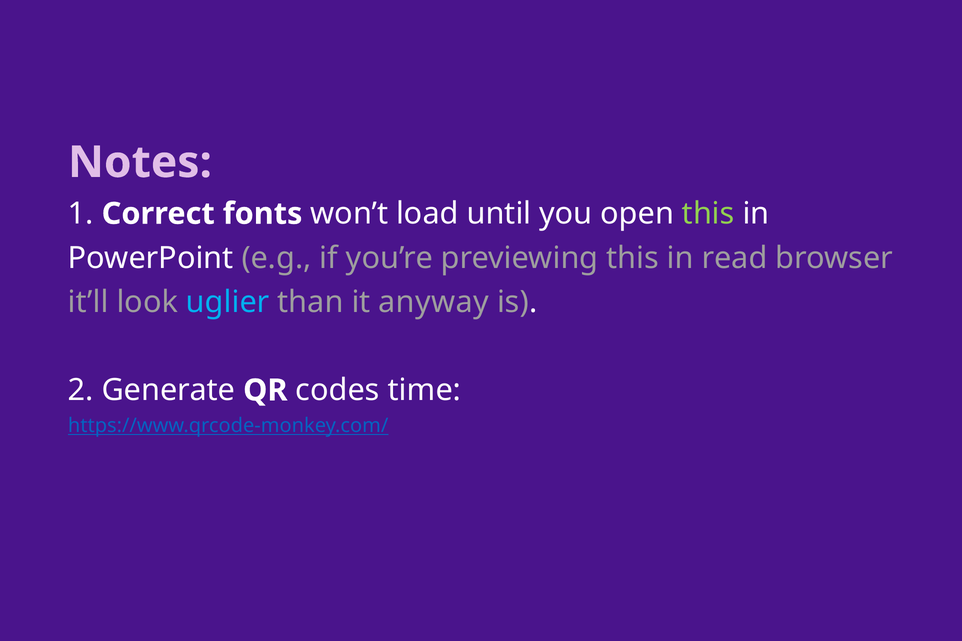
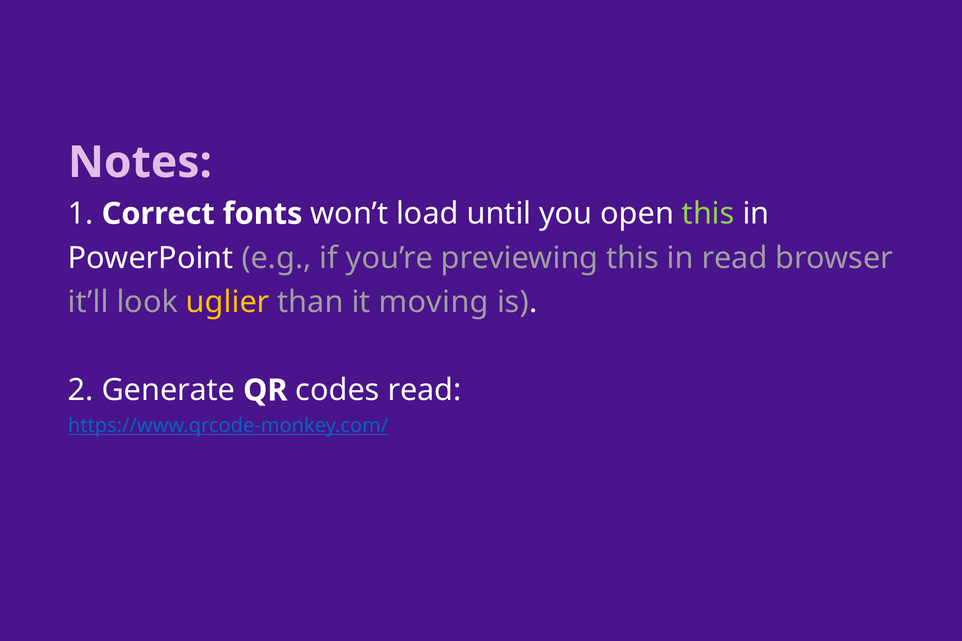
uglier colour: light blue -> yellow (228, 302)
anyway: anyway -> moving (434, 302)
codes time: time -> read (424, 391)
